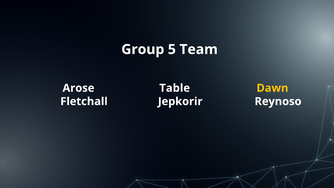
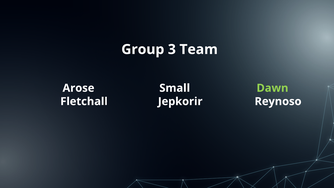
5: 5 -> 3 (172, 49)
Table: Table -> Small (175, 88)
Dawn colour: yellow -> light green (272, 88)
